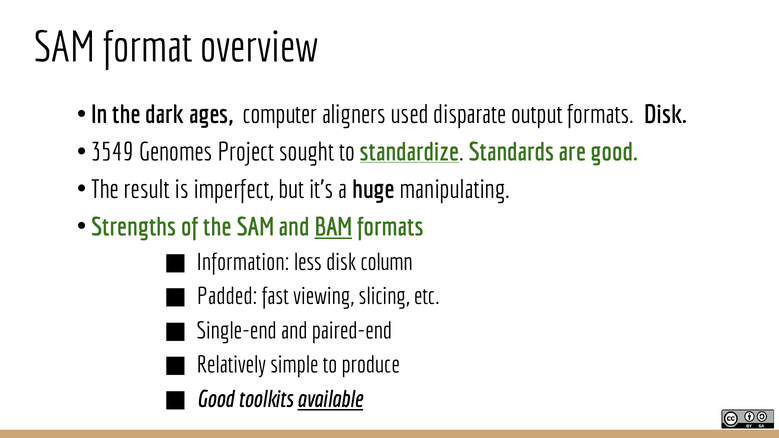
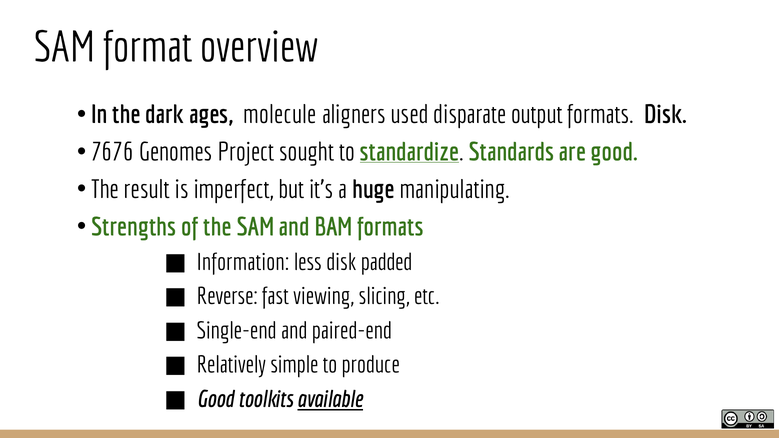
computer: computer -> molecule (280, 115)
3549: 3549 -> 7676 (112, 152)
BAM underline: present -> none (333, 227)
column: column -> padded (387, 263)
Padded: Padded -> Reverse (227, 297)
